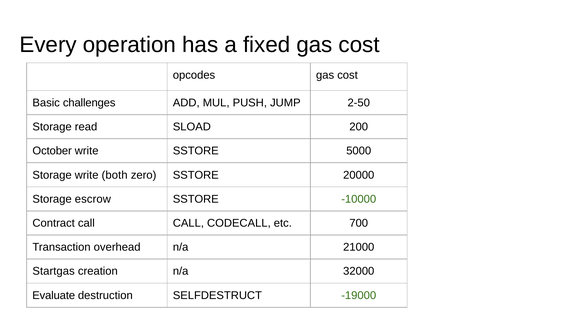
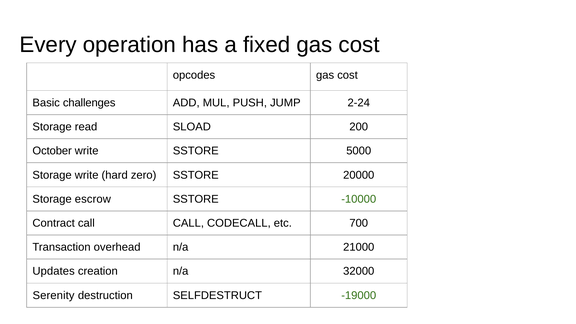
2-50: 2-50 -> 2-24 (359, 103)
both: both -> hard (115, 175)
Startgas: Startgas -> Updates (54, 271)
Evaluate: Evaluate -> Serenity (54, 295)
